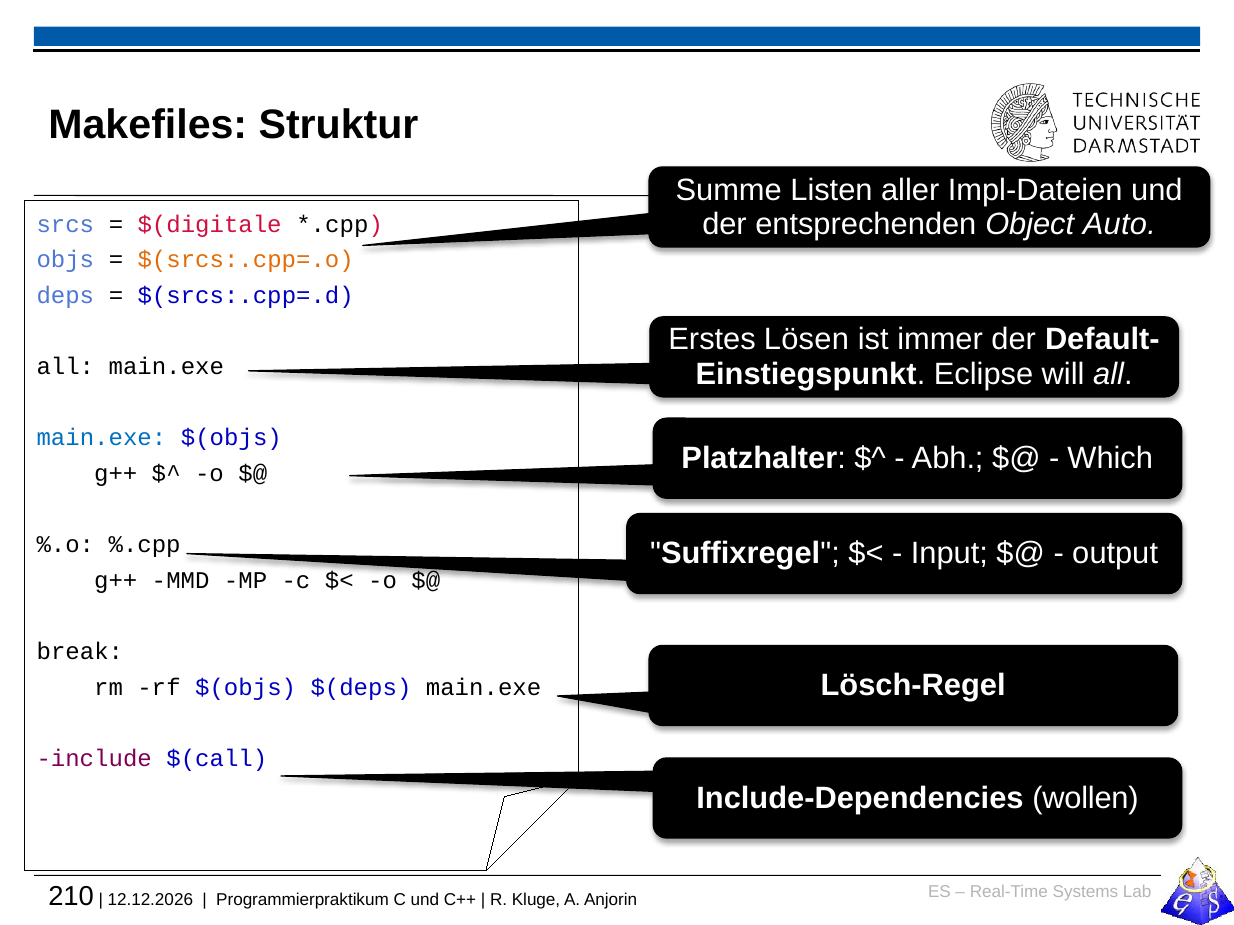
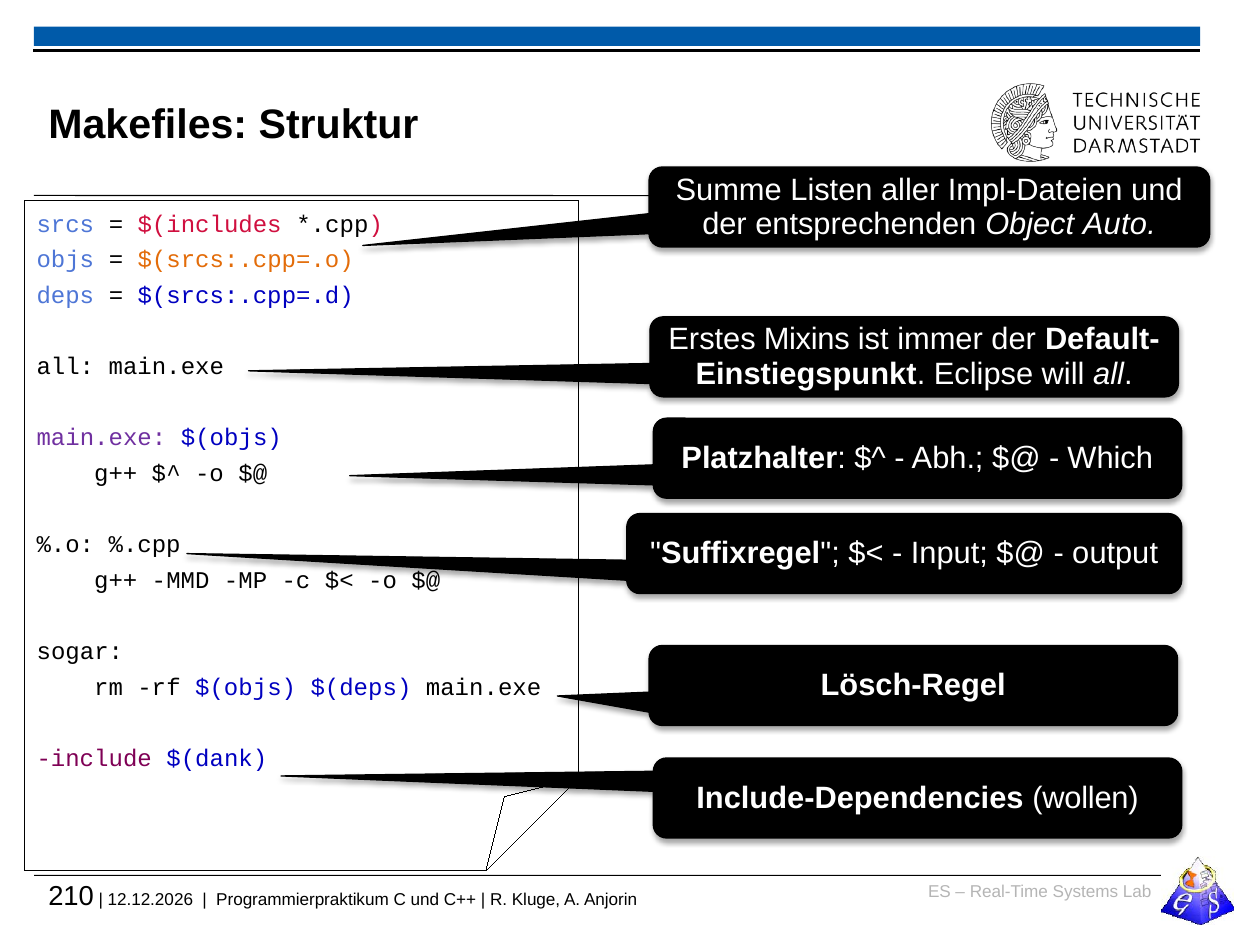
$(digitale: $(digitale -> $(includes (210, 225)
Lösen: Lösen -> Mixins (807, 340)
main.exe colour: blue -> purple (101, 438)
break: break -> sogar (80, 652)
$(call: $(call -> $(dank (217, 759)
